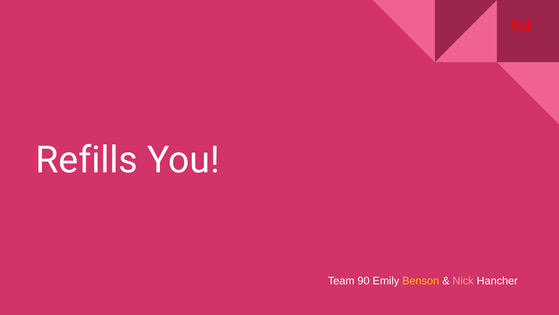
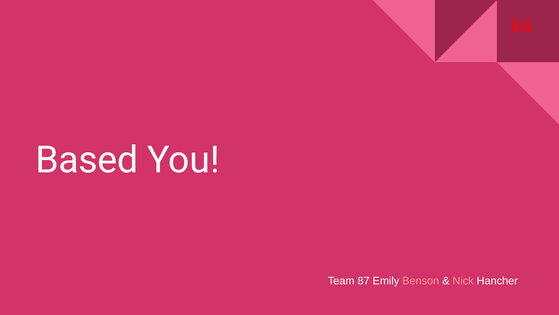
Refills: Refills -> Based (87, 160)
90: 90 -> 87 (364, 281)
Benson colour: yellow -> pink (421, 281)
